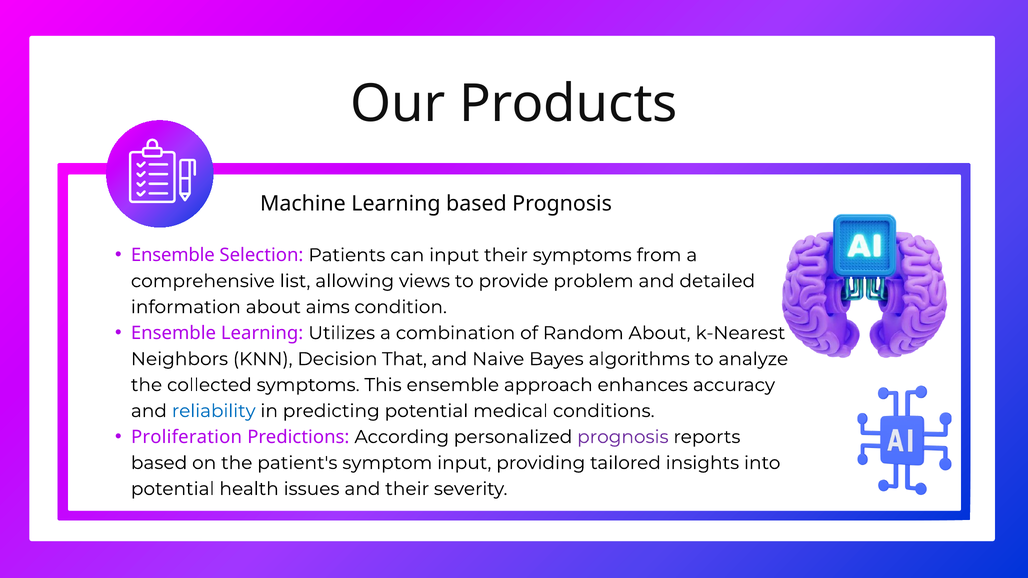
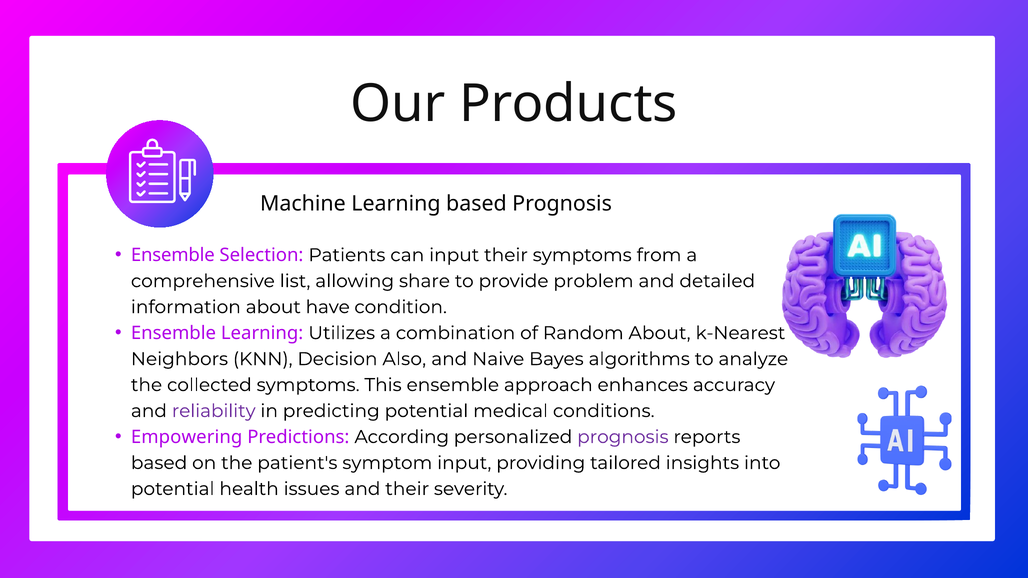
views: views -> share (424, 281)
aims: aims -> have (328, 307)
That: That -> Also (404, 359)
reliability colour: blue -> purple (214, 411)
Proliferation: Proliferation -> Empowering (187, 437)
